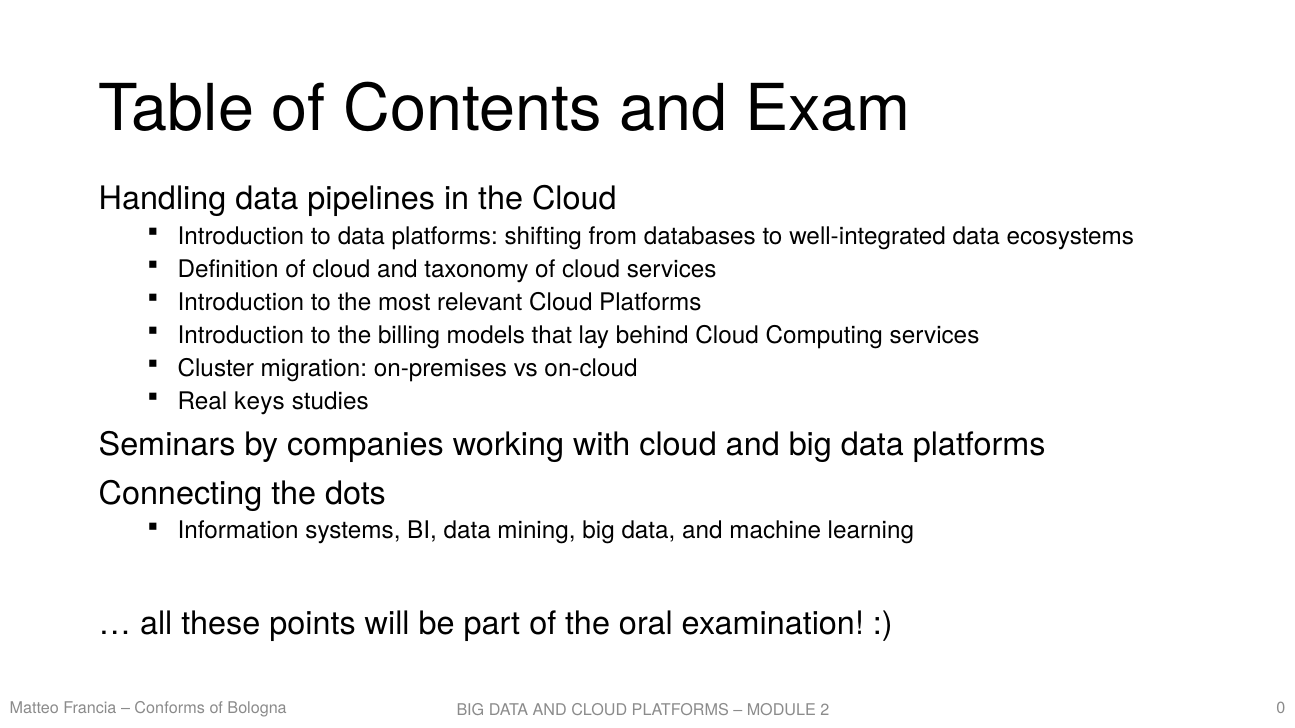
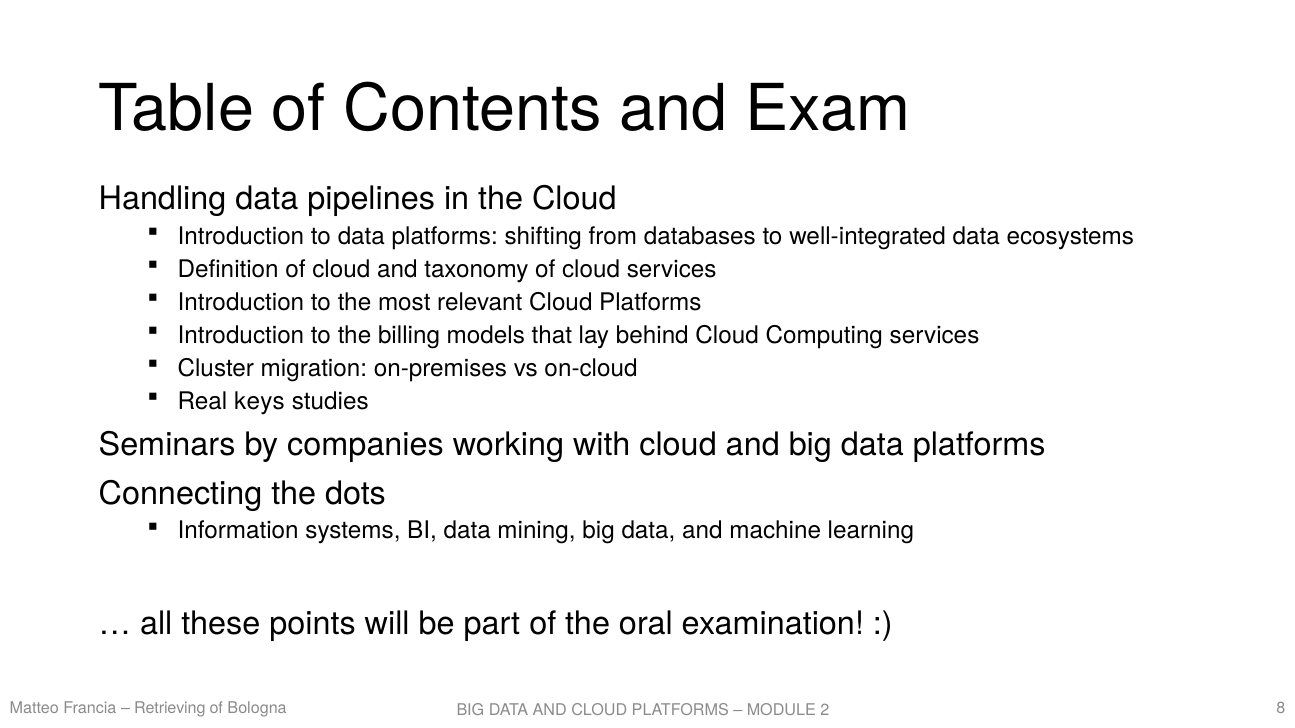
Conforms: Conforms -> Retrieving (170, 708)
0: 0 -> 8 (1281, 708)
